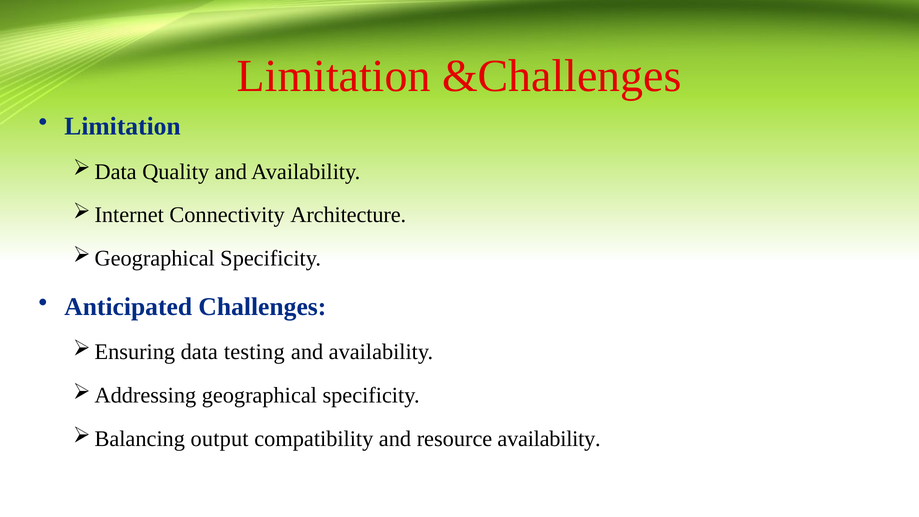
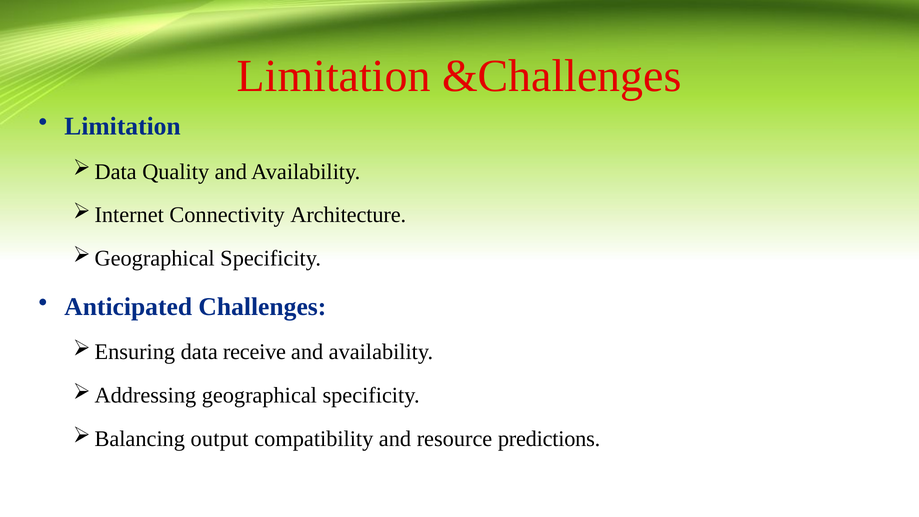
testing: testing -> receive (254, 352)
resource availability: availability -> predictions (549, 439)
